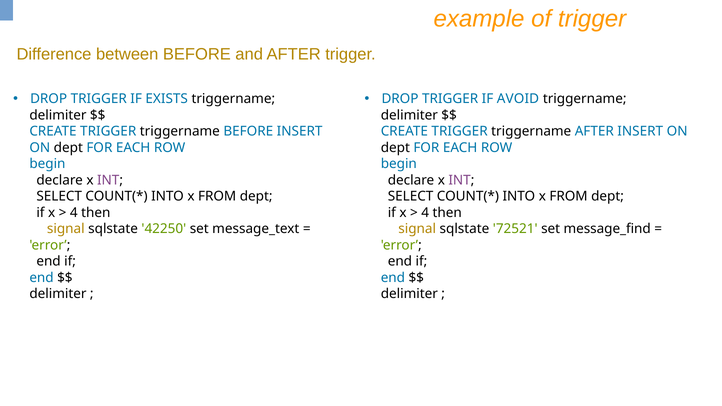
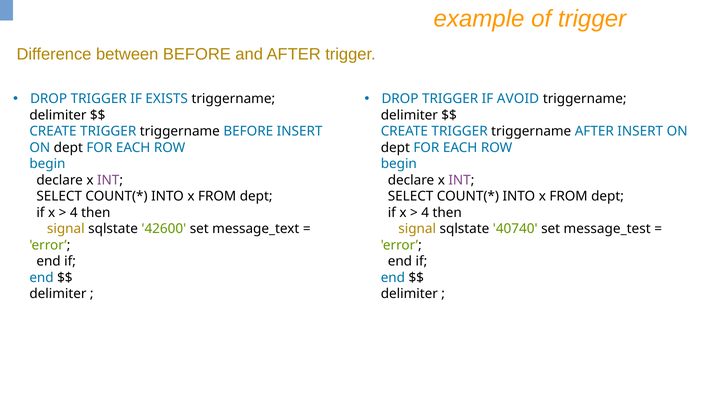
42250: 42250 -> 42600 (164, 229)
72521: 72521 -> 40740 (515, 229)
message_find: message_find -> message_test (607, 229)
